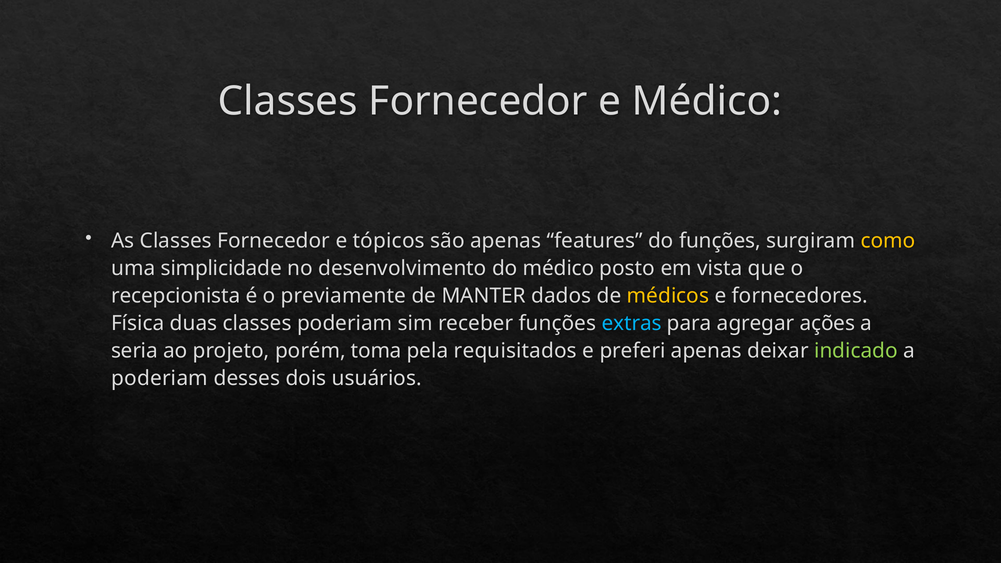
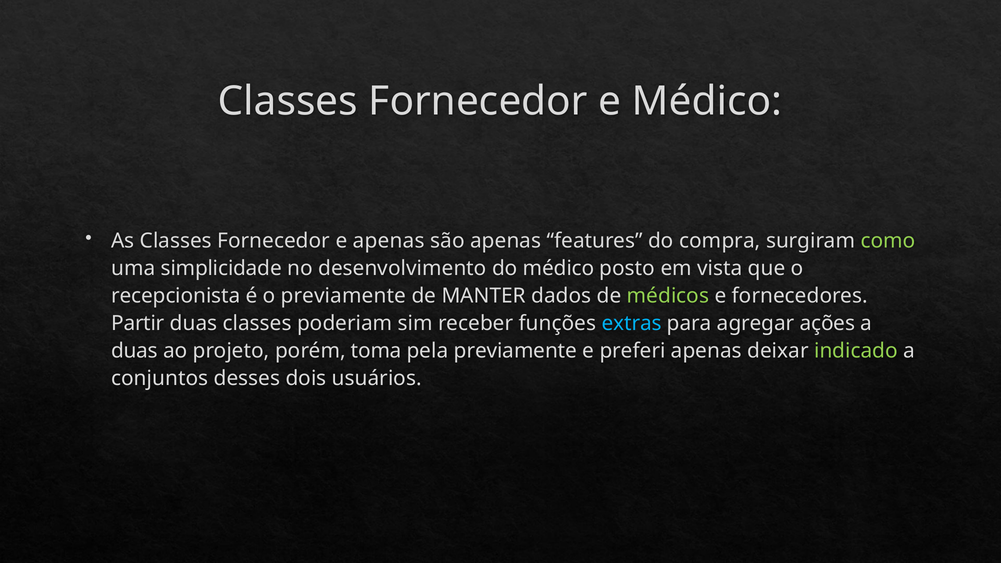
e tópicos: tópicos -> apenas (389, 241)
do funções: funções -> compra (720, 241)
como colour: yellow -> light green (888, 241)
médicos colour: yellow -> light green (668, 296)
Física: Física -> Partir (138, 324)
seria: seria -> duas (135, 351)
pela requisitados: requisitados -> previamente (515, 351)
poderiam: poderiam -> conjuntos (160, 379)
